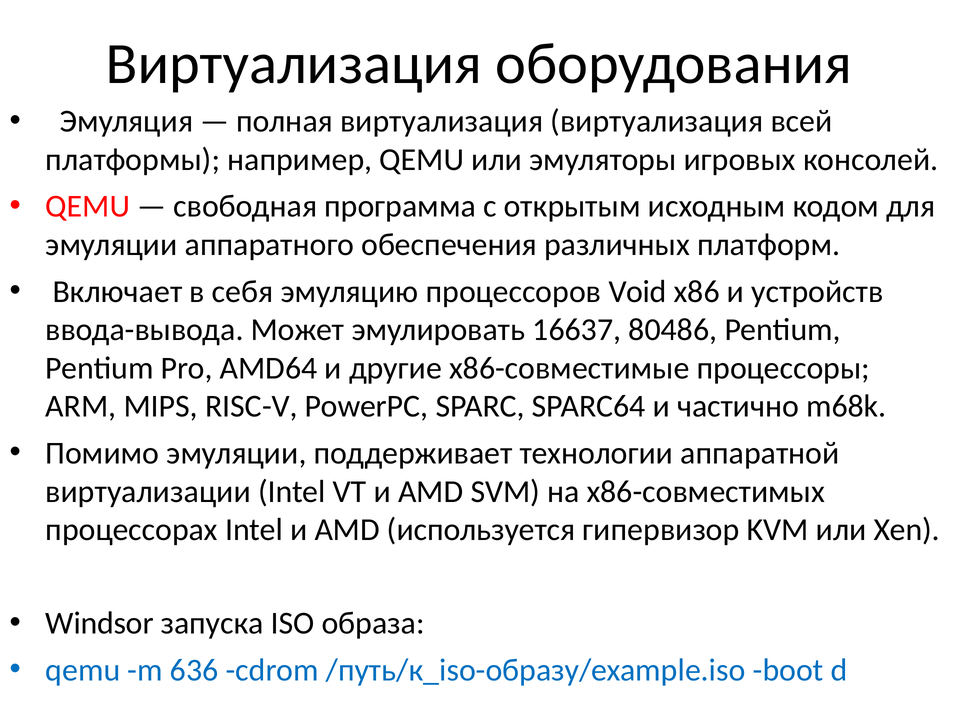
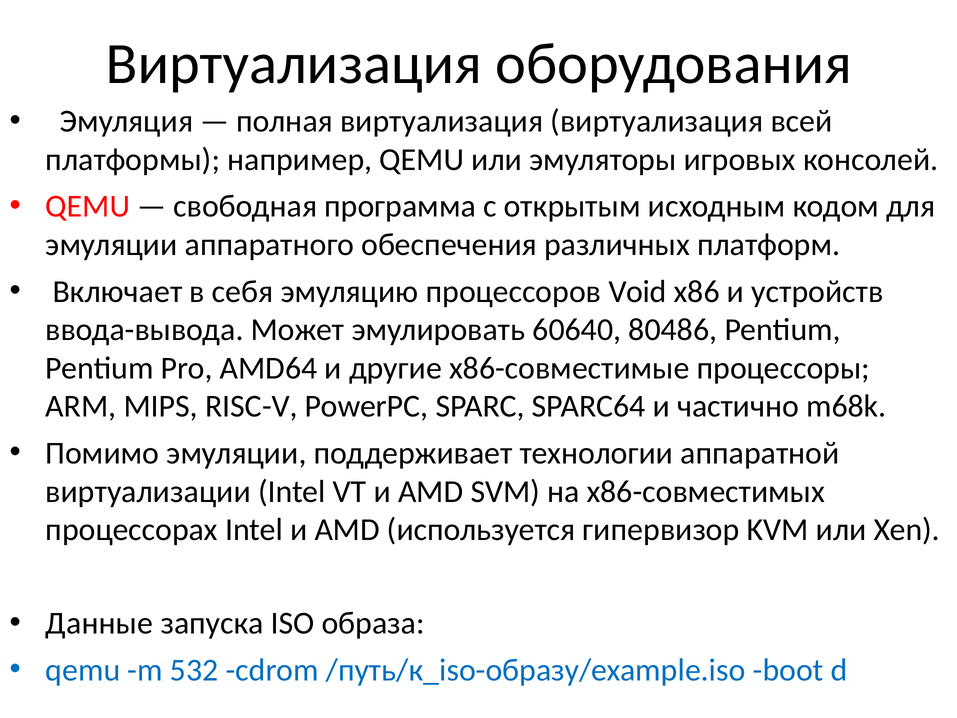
16637: 16637 -> 60640 (577, 330)
Windsor: Windsor -> Данные (99, 623)
636: 636 -> 532 (194, 670)
